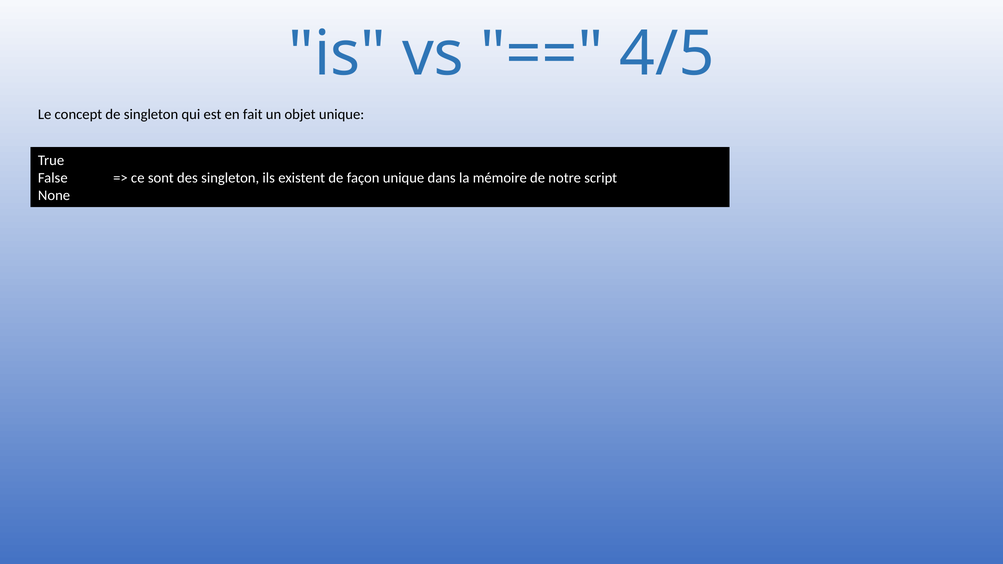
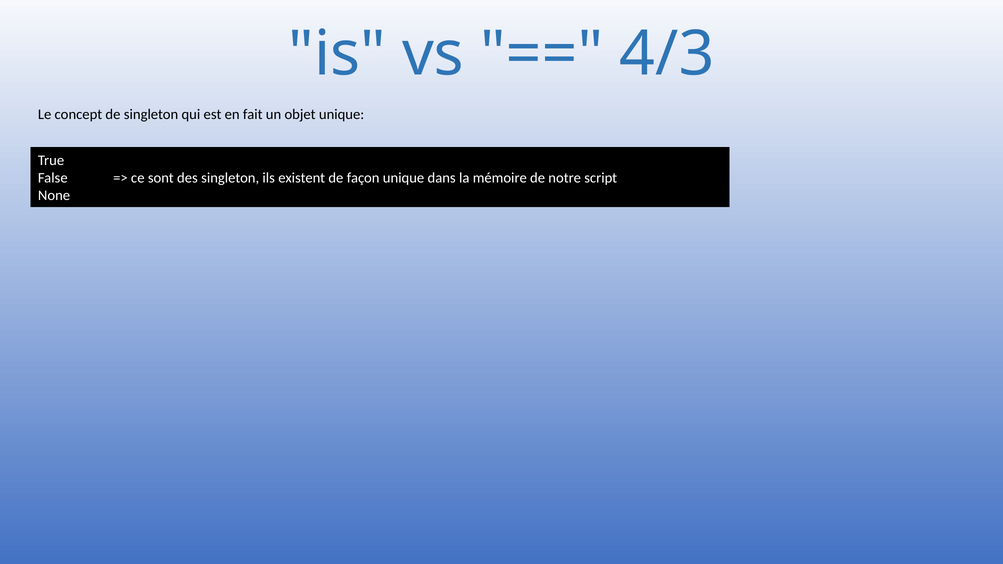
4/5: 4/5 -> 4/3 (667, 54)
